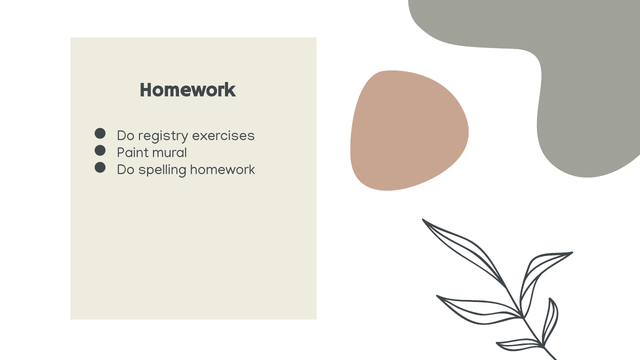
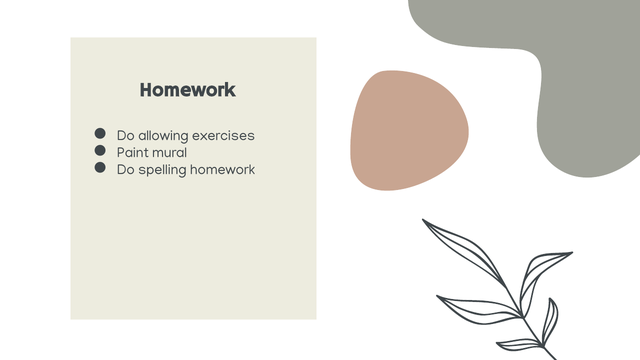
registry: registry -> allowing (163, 136)
